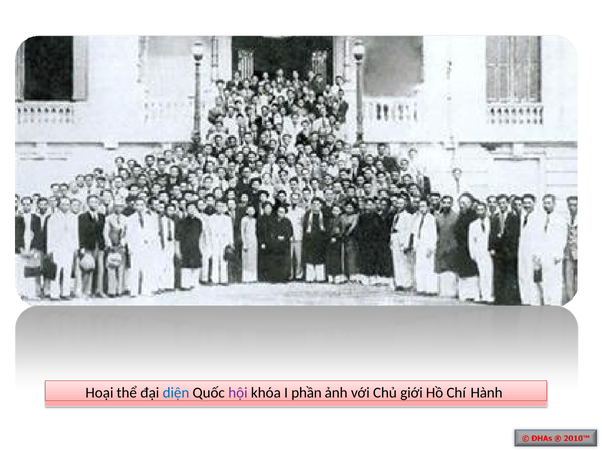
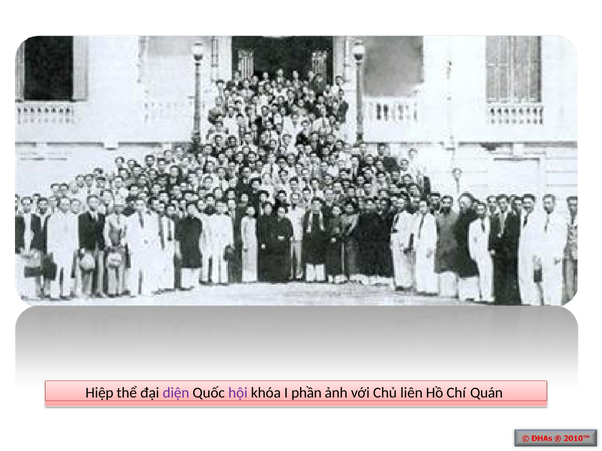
Hoại: Hoại -> Hiệp (100, 393)
diện colour: blue -> purple (176, 393)
giới: giới -> liên (411, 393)
Hành: Hành -> Quán (487, 393)
